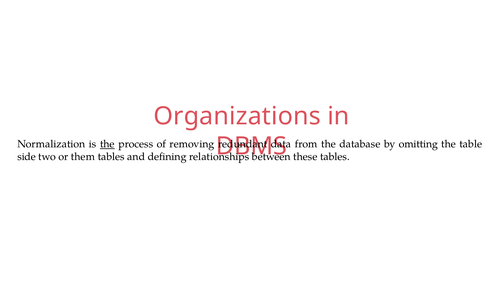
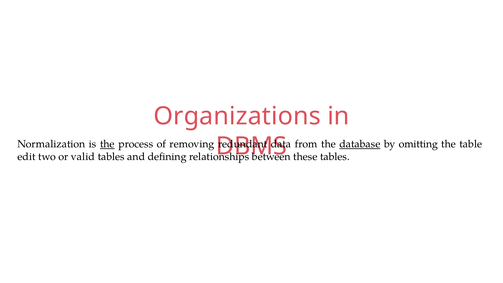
database underline: none -> present (360, 144)
side: side -> edit (27, 157)
them: them -> valid (83, 157)
